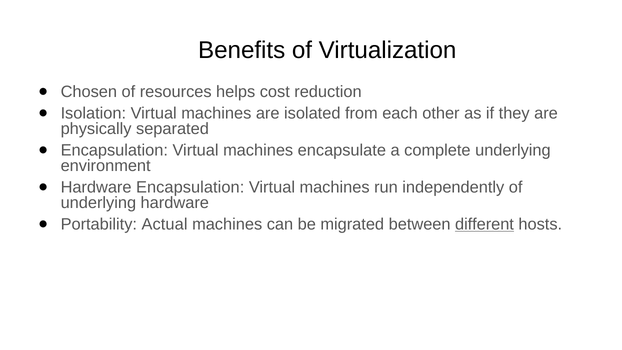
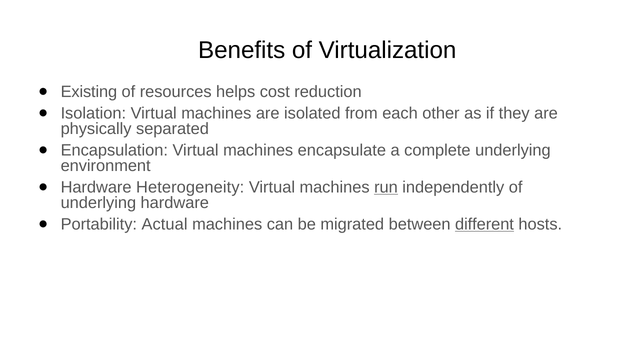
Chosen: Chosen -> Existing (89, 92)
Hardware Encapsulation: Encapsulation -> Heterogeneity (190, 187)
run underline: none -> present (386, 187)
